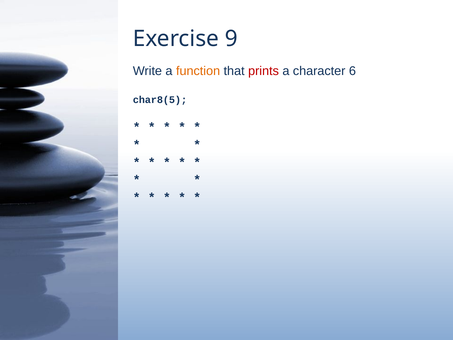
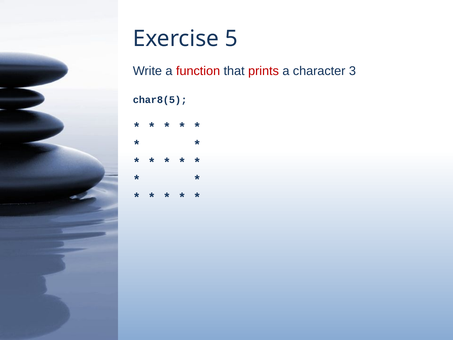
9: 9 -> 5 (231, 39)
function colour: orange -> red (198, 71)
6: 6 -> 3 (352, 71)
